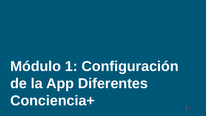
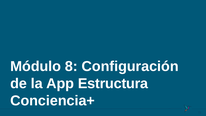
1: 1 -> 8 (71, 66)
Diferentes: Diferentes -> Estructura (113, 83)
